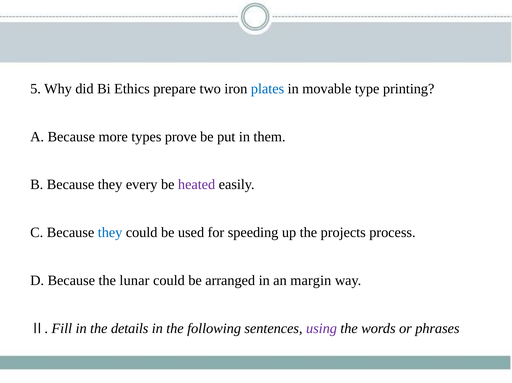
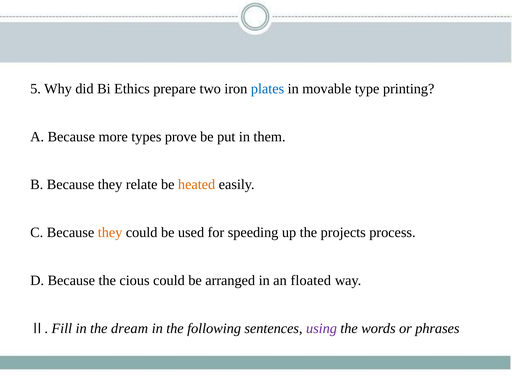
every: every -> relate (142, 185)
heated colour: purple -> orange (197, 185)
they colour: blue -> orange (110, 232)
lunar: lunar -> cious (135, 280)
margin: margin -> floated (311, 280)
details: details -> dream (130, 328)
